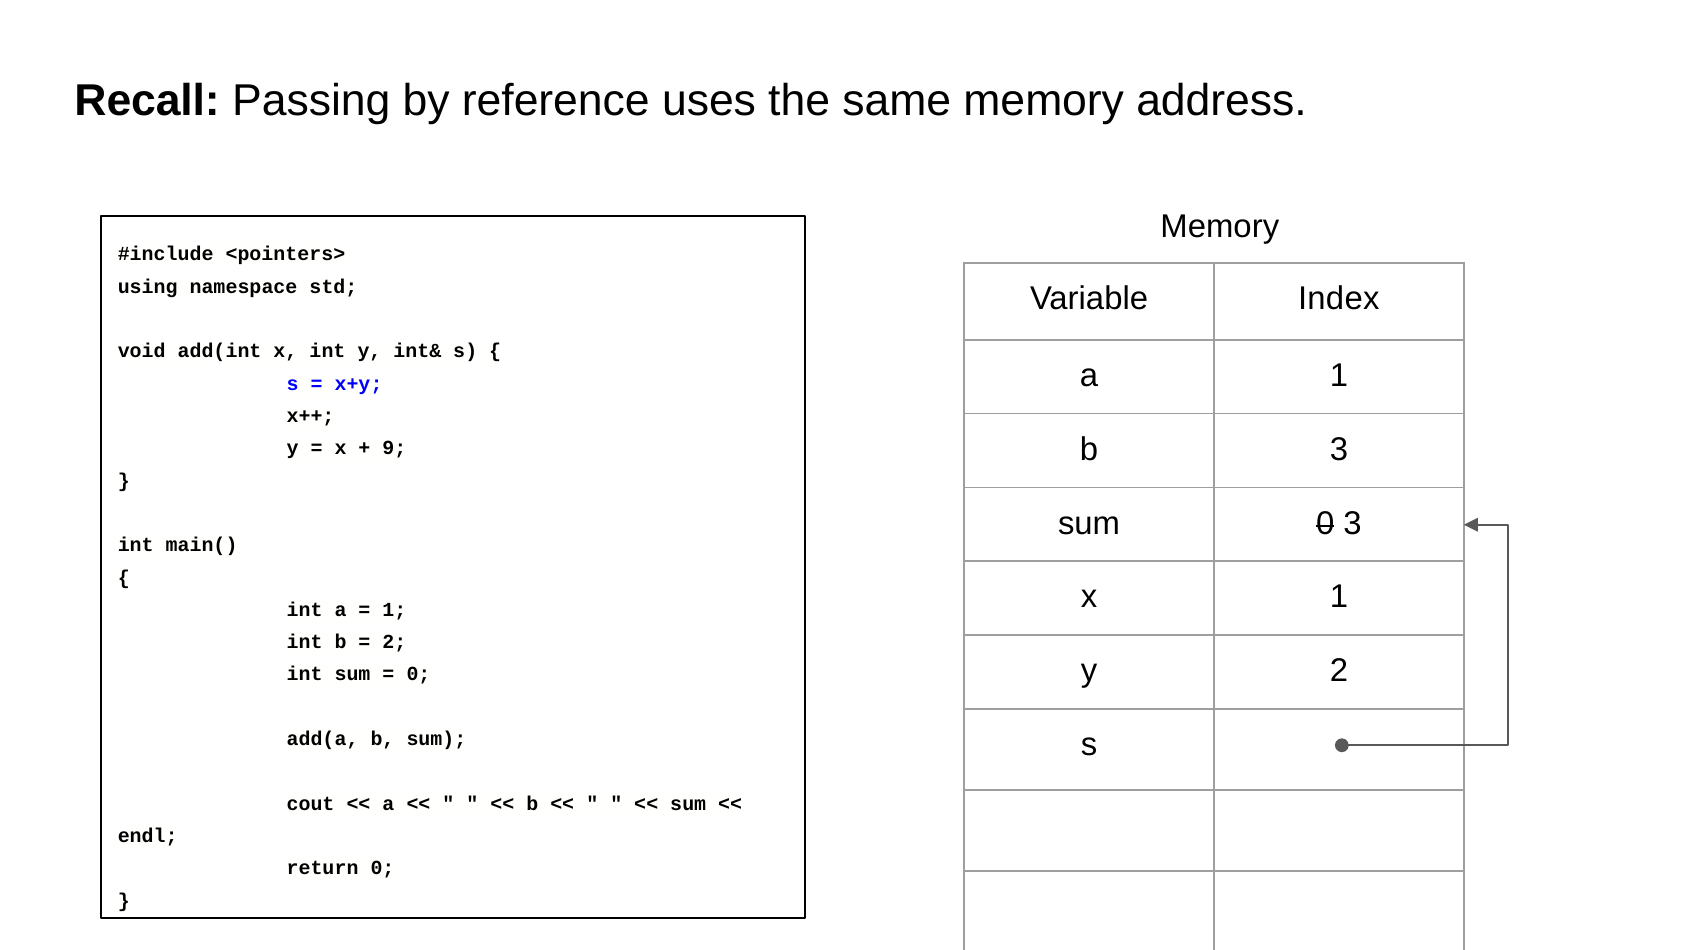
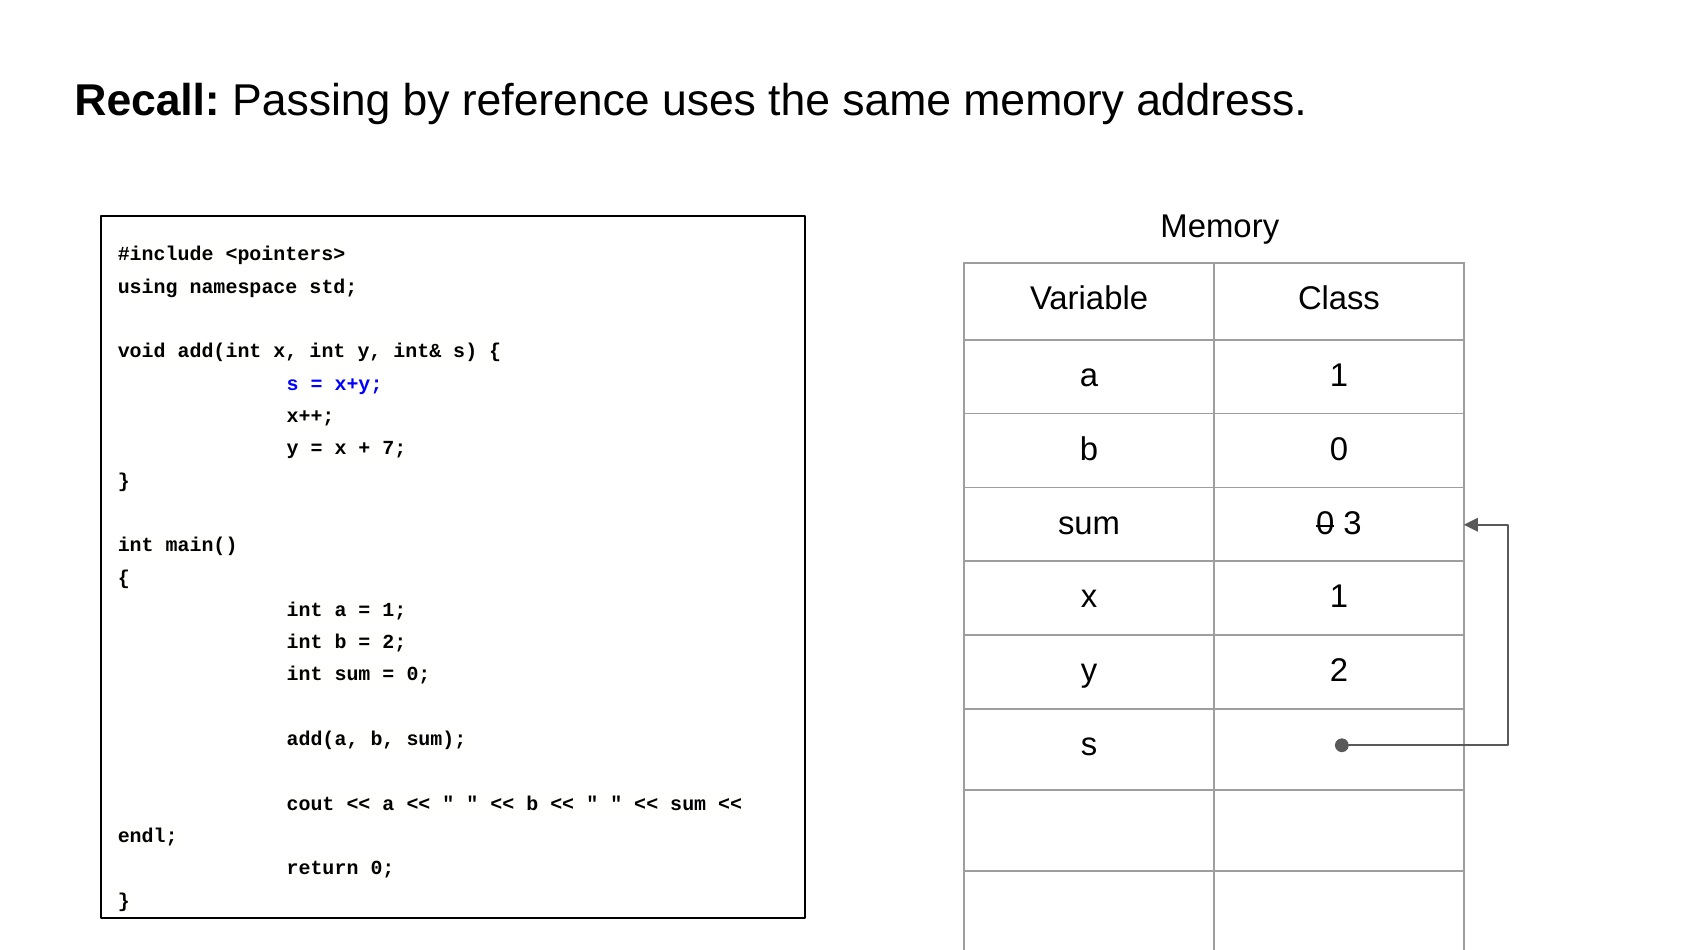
Index: Index -> Class (1339, 299)
b 3: 3 -> 0 (1339, 450)
9: 9 -> 7 (394, 448)
